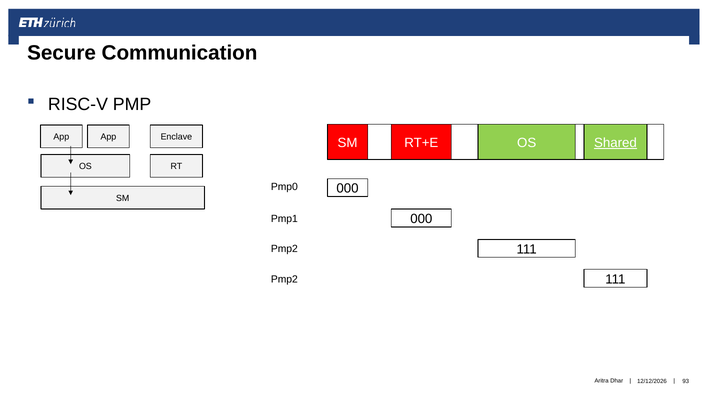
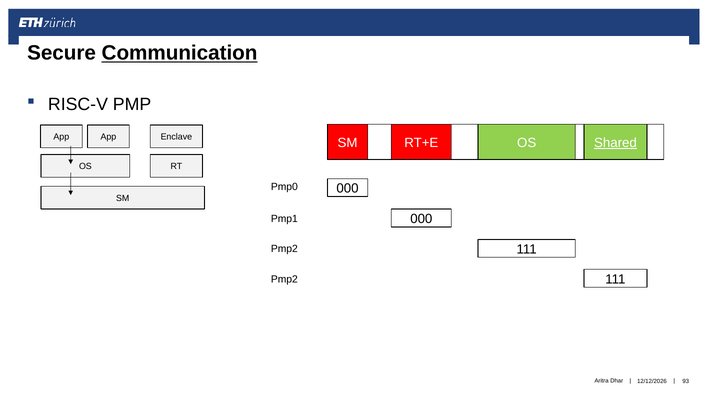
Communication underline: none -> present (180, 53)
